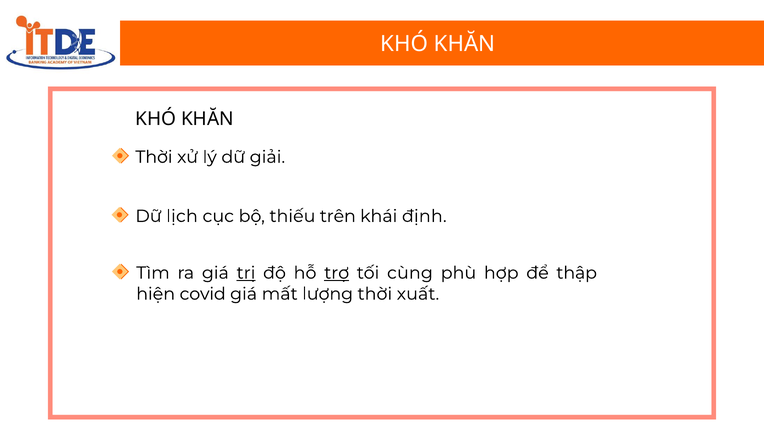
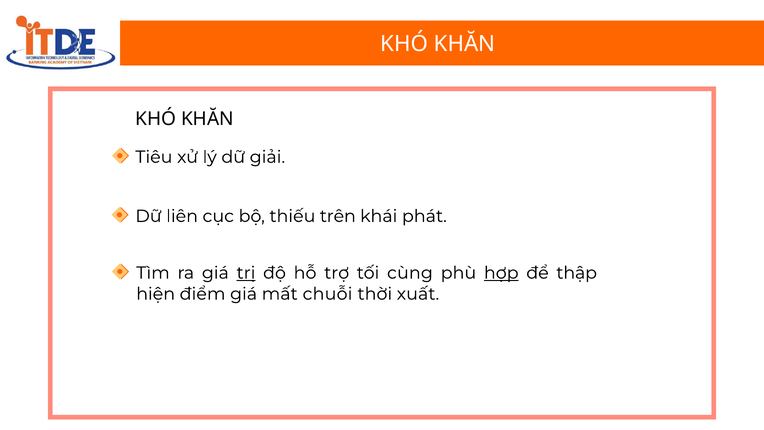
Thời: Thời -> Tiêu (154, 157)
lịch: lịch -> liên (182, 216)
định: định -> phát (424, 216)
trợ underline: present -> none (337, 273)
hợp underline: none -> present (501, 273)
covid: covid -> điểm (203, 294)
lượng: lượng -> chuỗi (328, 294)
